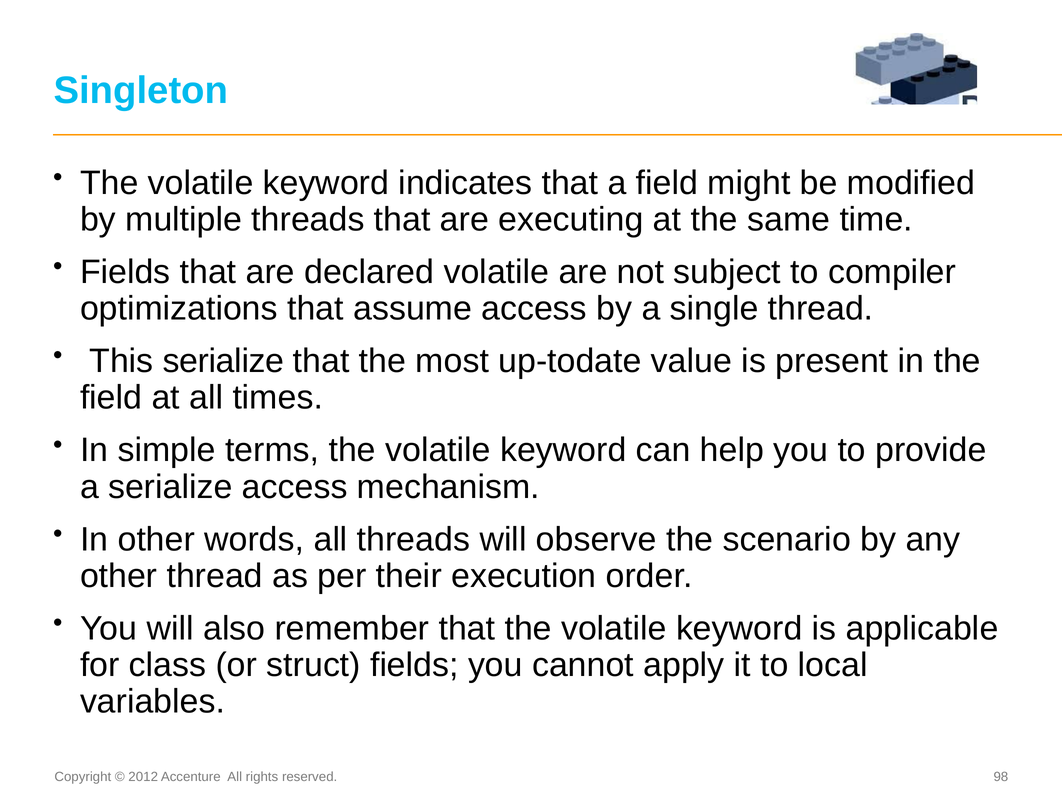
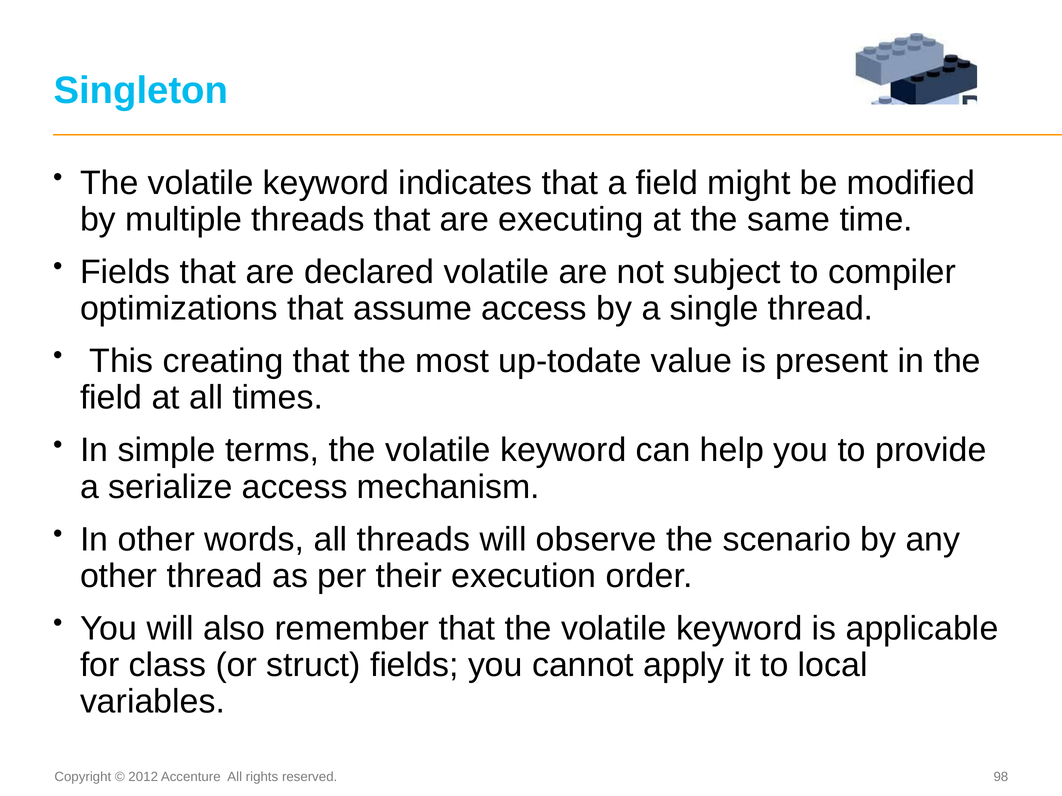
This serialize: serialize -> creating (223, 361)
